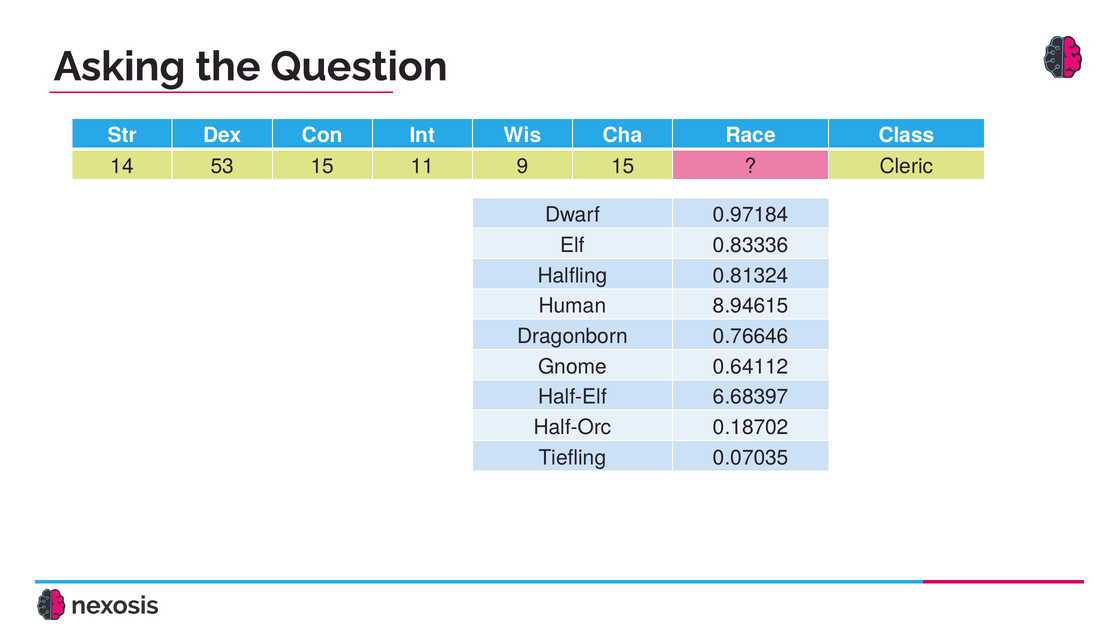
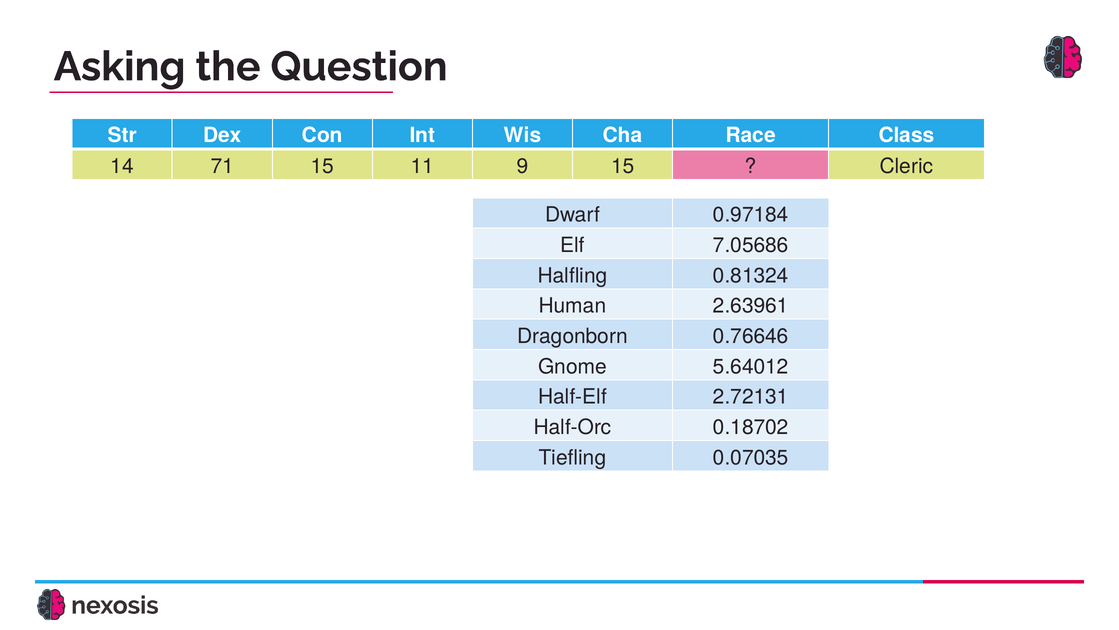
53: 53 -> 71 (222, 166)
0.83336: 0.83336 -> 7.05686 (751, 245)
8.94615: 8.94615 -> 2.63961 (751, 306)
0.64112: 0.64112 -> 5.64012 (751, 366)
6.68397: 6.68397 -> 2.72131 (751, 397)
